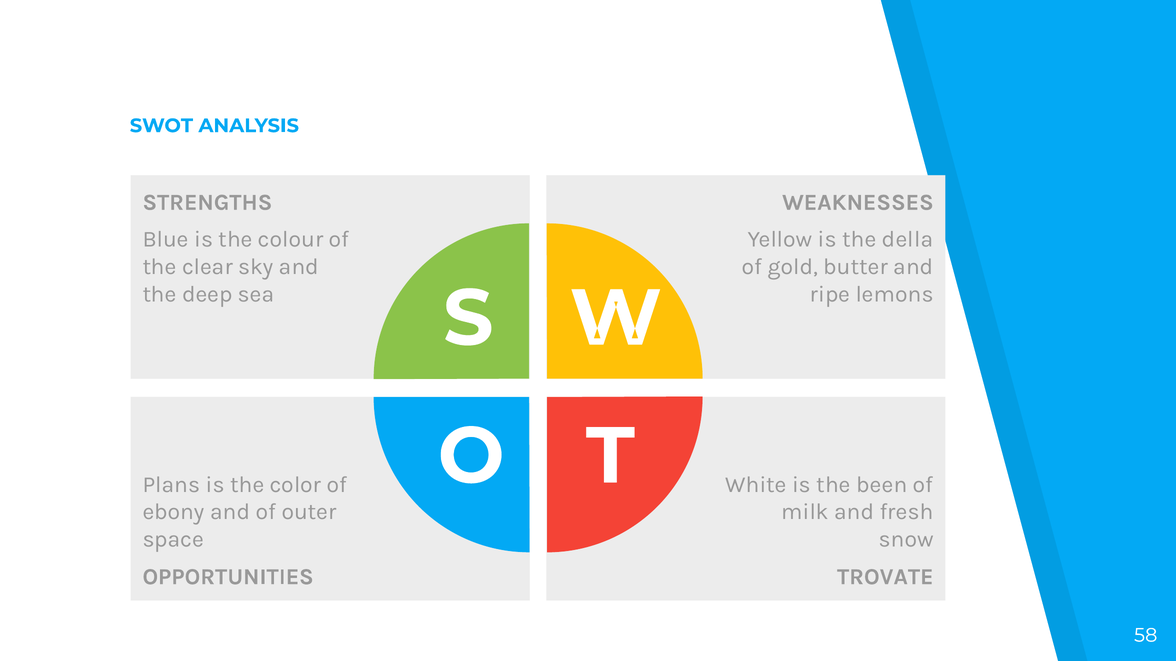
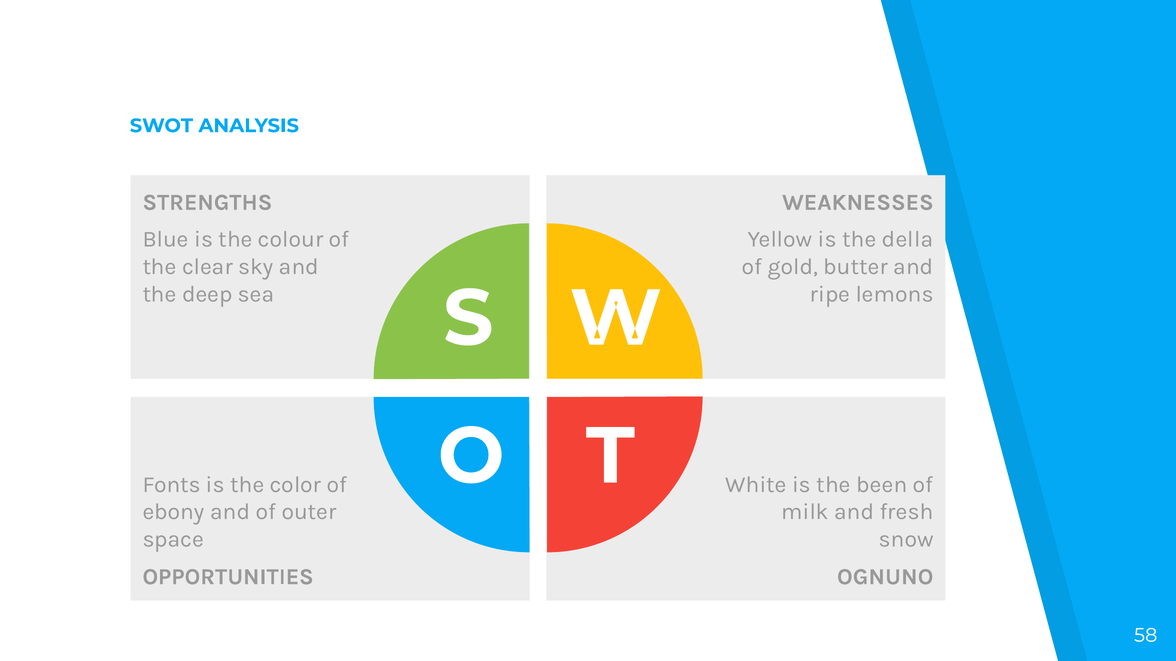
Plans: Plans -> Fonts (172, 485)
TROVATE: TROVATE -> OGNUNO (885, 577)
